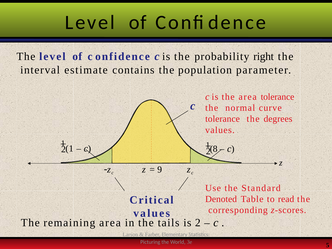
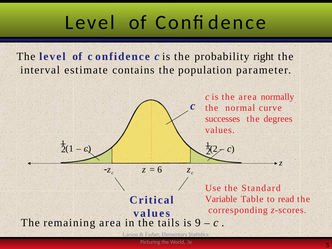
area tolerance: tolerance -> normally (277, 97)
tolerance: tolerance -> successes (223, 119)
1 8: 8 -> 2 (214, 149)
9: 9 -> 6 (160, 170)
Denoted: Denoted -> Variable (221, 199)
is 2: 2 -> 9 (198, 223)
